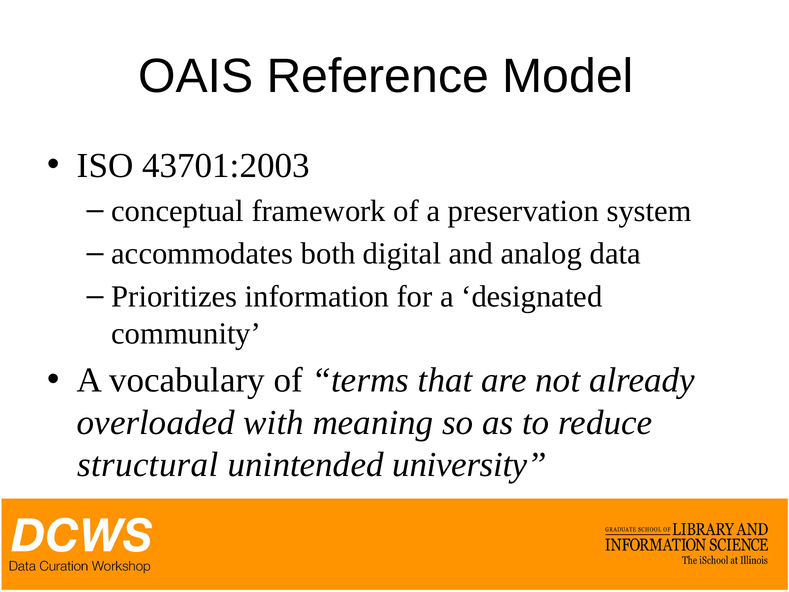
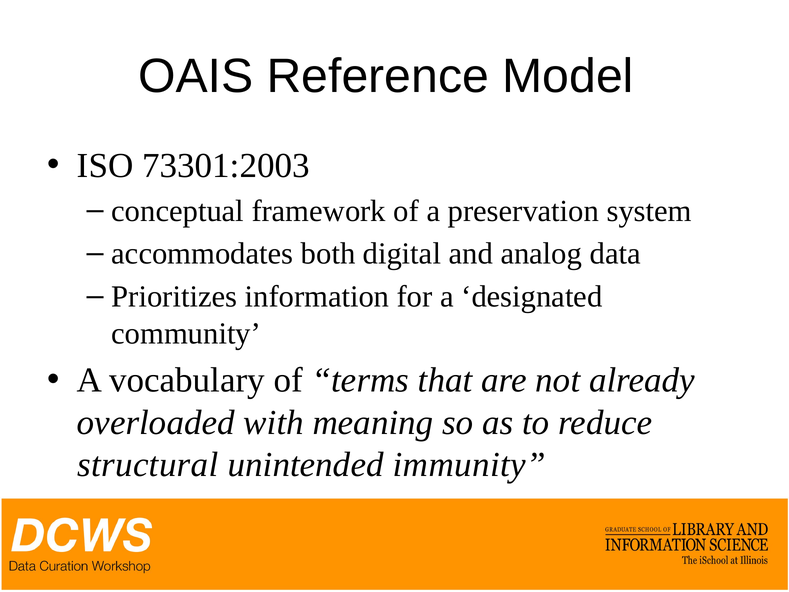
43701:2003: 43701:2003 -> 73301:2003 (226, 166)
university: university -> immunity (469, 464)
